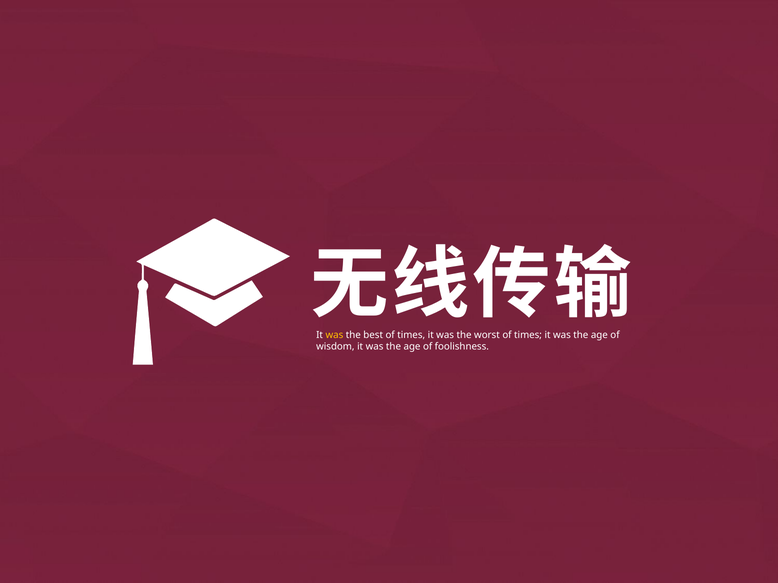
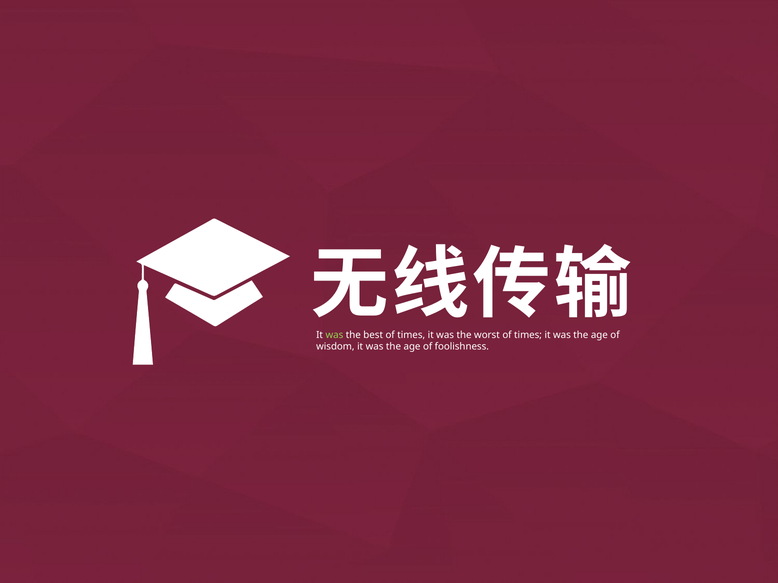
was colour: yellow -> light green (334, 335)
